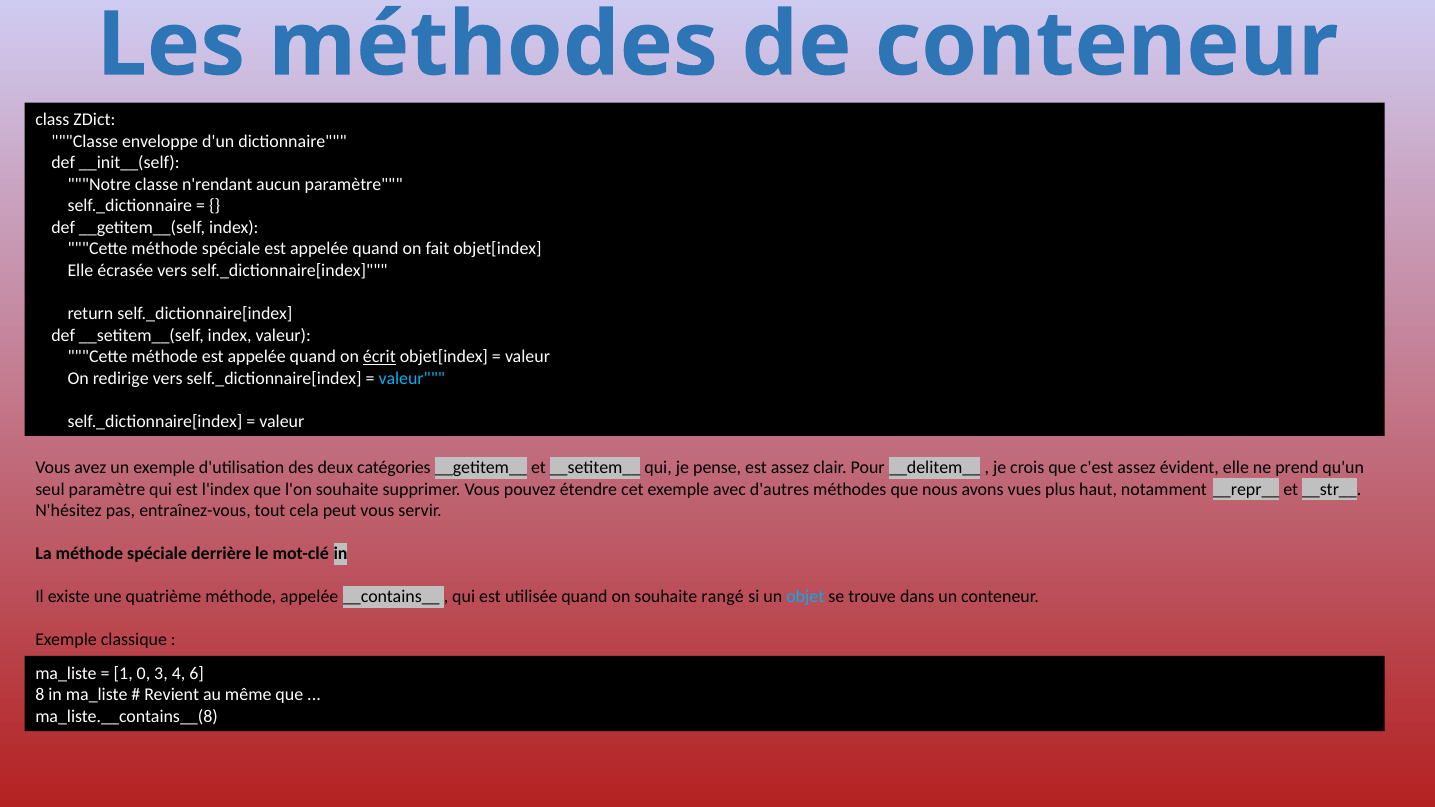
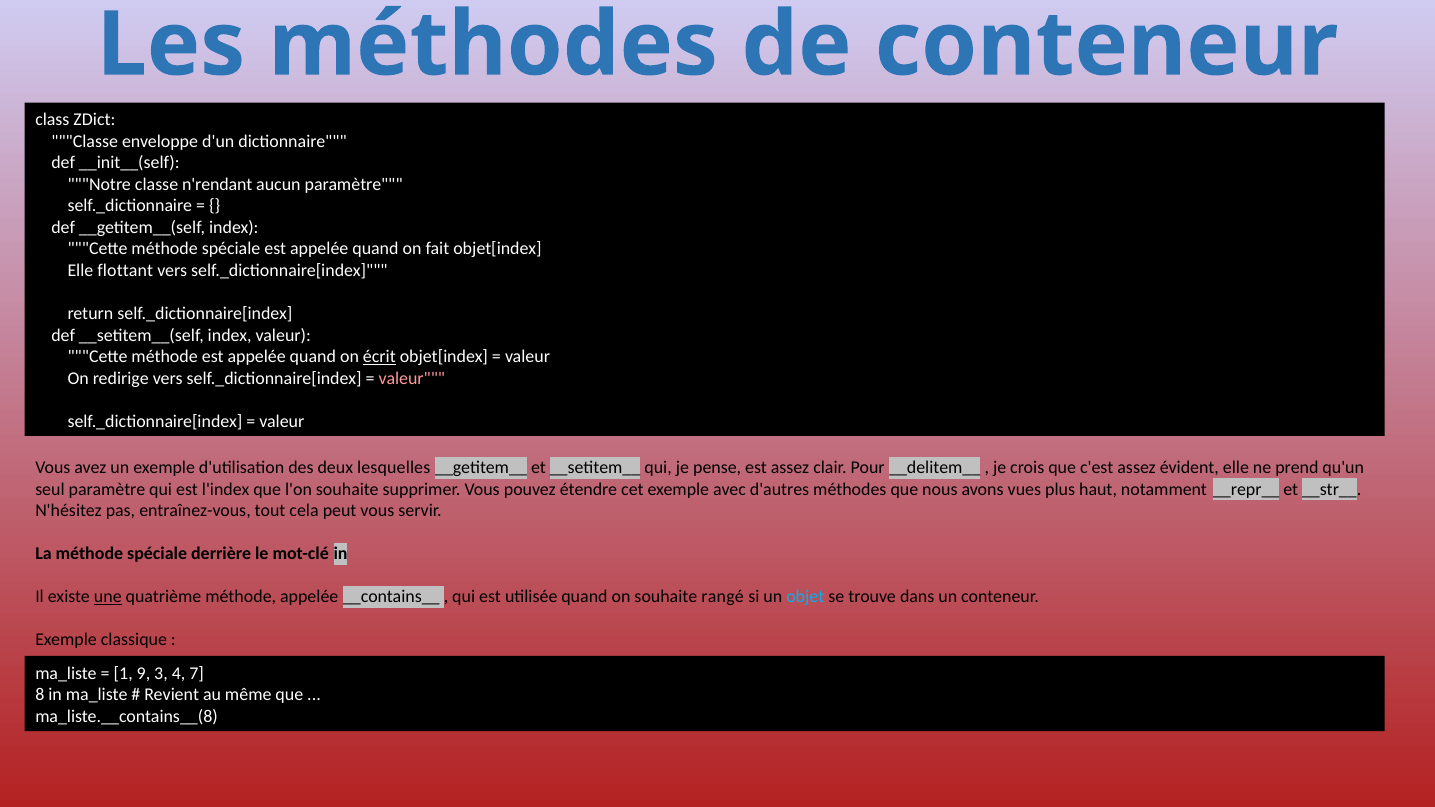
écrasée: écrasée -> flottant (125, 271)
valeur colour: light blue -> pink (412, 378)
catégories: catégories -> lesquelles (394, 468)
une underline: none -> present (108, 597)
0: 0 -> 9 (143, 673)
6: 6 -> 7 (197, 673)
